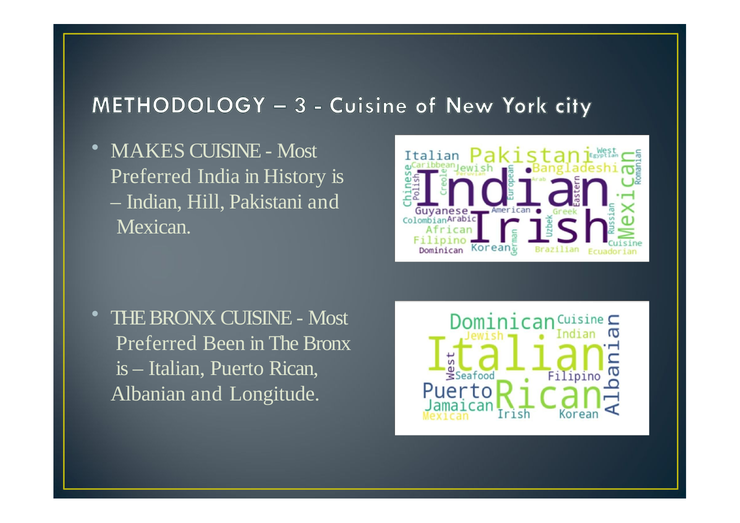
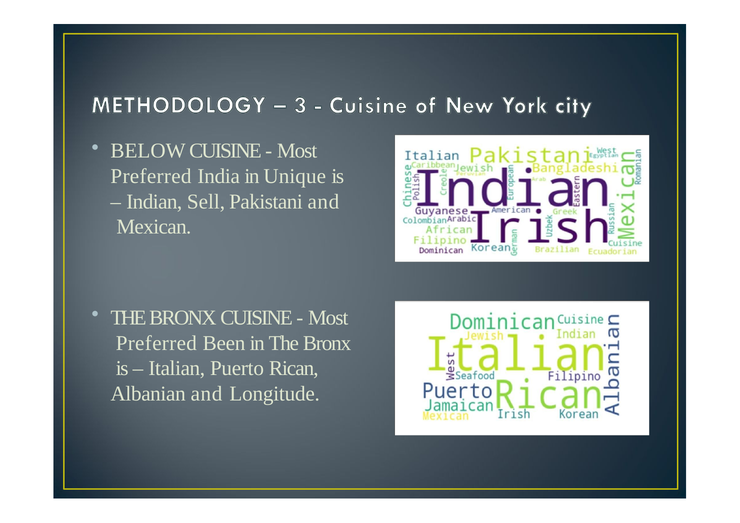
MAKES: MAKES -> BELOW (148, 151)
History: History -> Unique (295, 176)
Hill: Hill -> Sell (206, 202)
